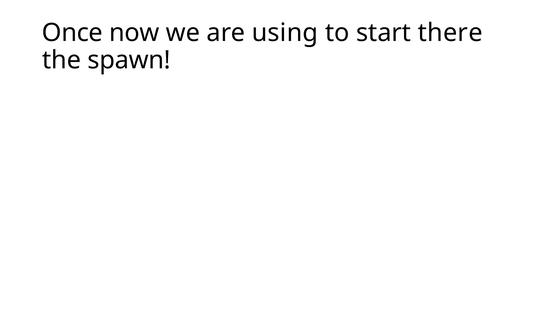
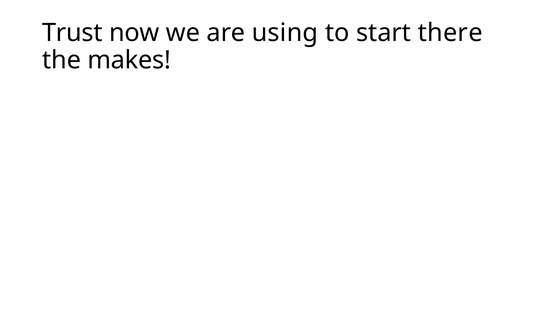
Once: Once -> Trust (72, 33)
spawn: spawn -> makes (129, 60)
